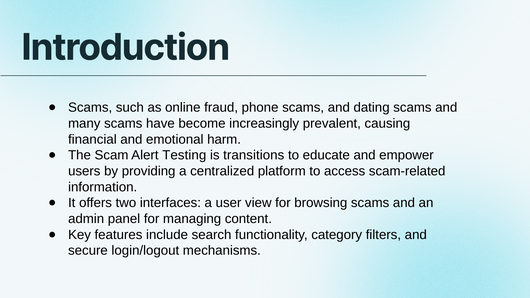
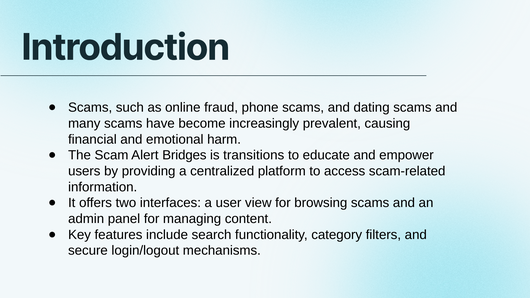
Testing: Testing -> Bridges (184, 155)
